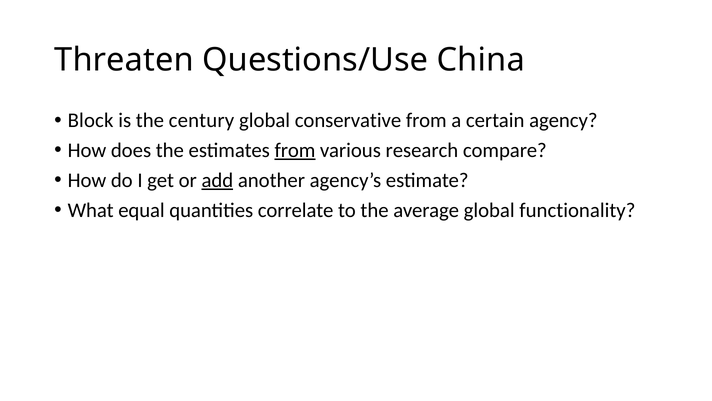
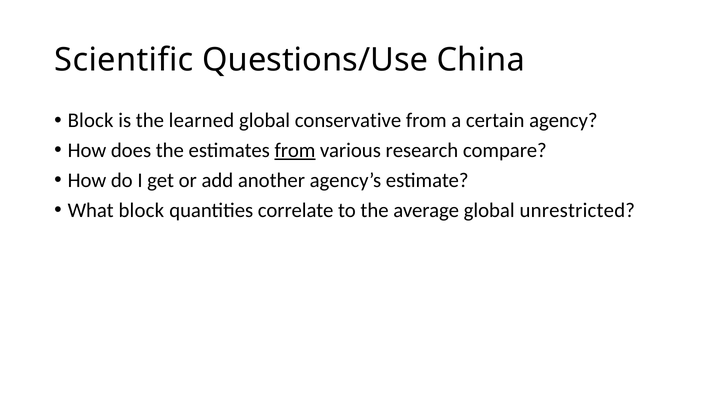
Threaten: Threaten -> Scientific (124, 60)
century: century -> learned (201, 120)
add underline: present -> none (217, 180)
What equal: equal -> block (141, 210)
functionality: functionality -> unrestricted (577, 210)
